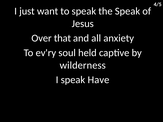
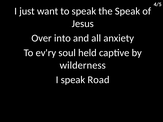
that: that -> into (62, 38)
Have: Have -> Road (99, 80)
